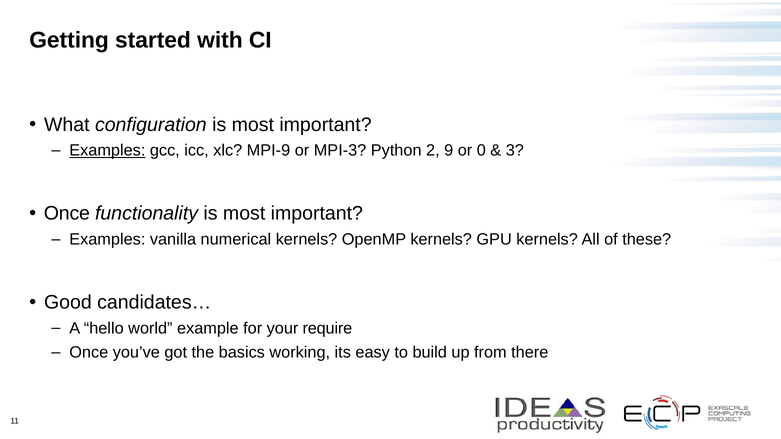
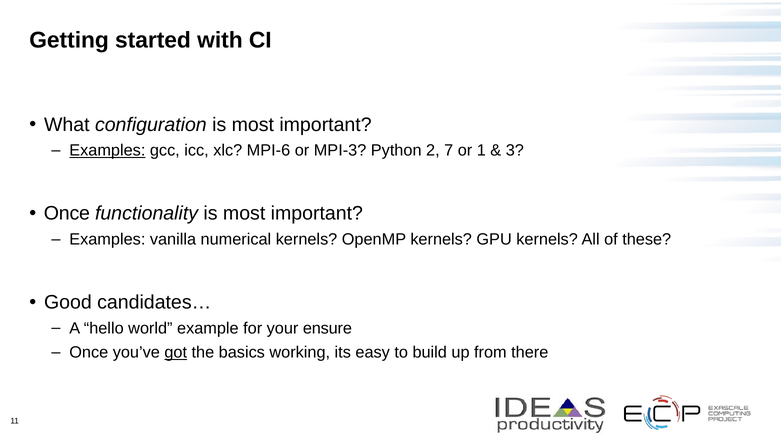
MPI-9: MPI-9 -> MPI-6 (268, 151)
9: 9 -> 7 (449, 151)
0: 0 -> 1 (481, 151)
require: require -> ensure (327, 329)
got underline: none -> present (176, 353)
